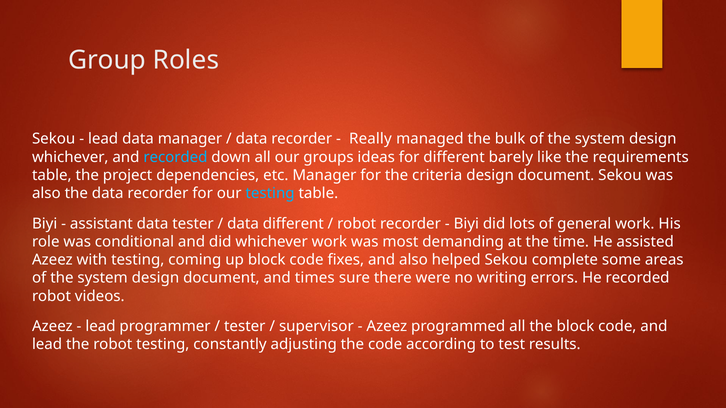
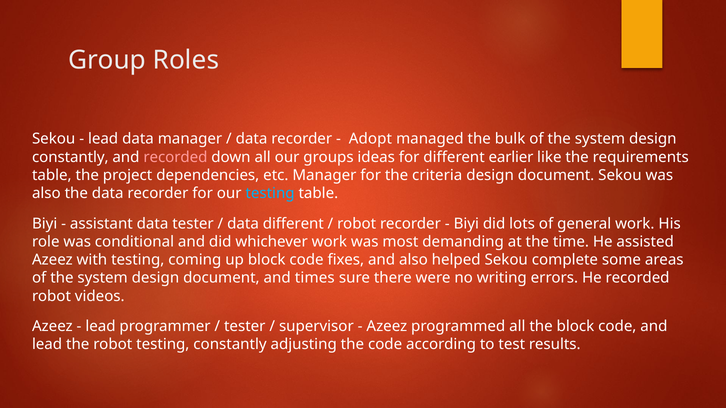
Really: Really -> Adopt (370, 139)
whichever: whichever -> constantly (70, 157)
recorded colour: light blue -> pink (175, 157)
barely: barely -> earlier (511, 157)
